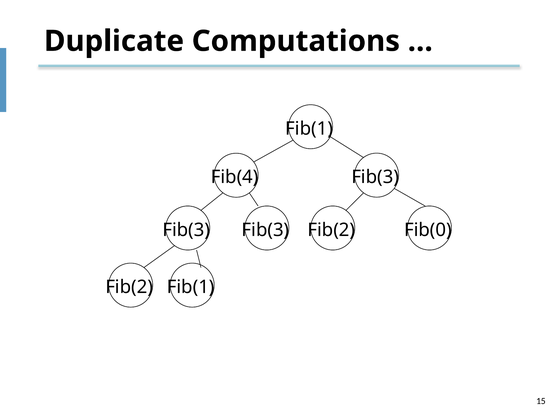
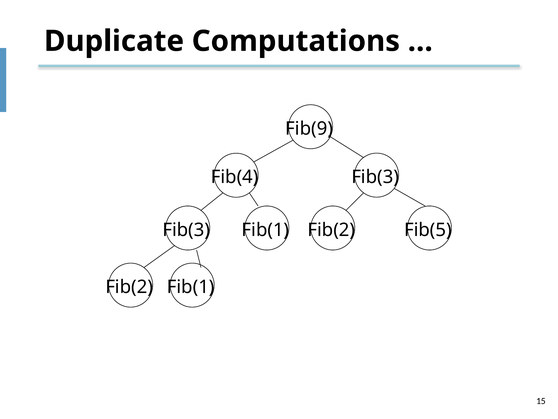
Fib(1: Fib(1 -> Fib(9 (309, 129)
Fib(3: Fib(3 -> Fib(1 (265, 230)
Fib(0: Fib(0 -> Fib(5 (428, 230)
